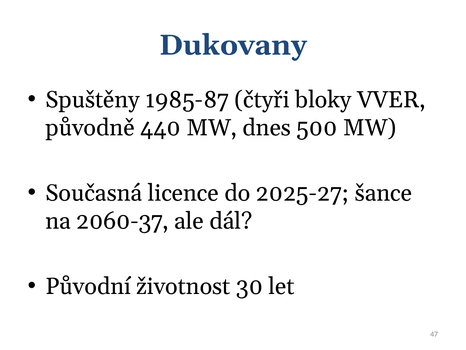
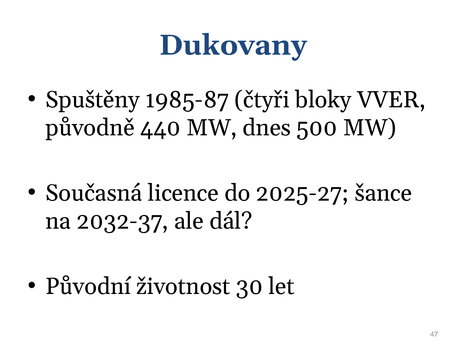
2060-37: 2060-37 -> 2032-37 (123, 221)
